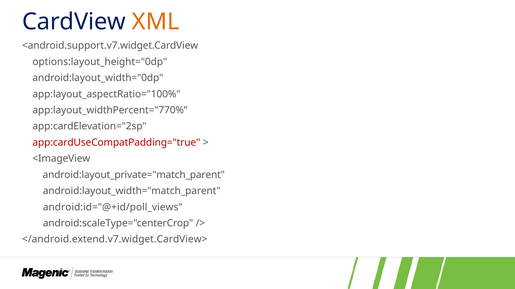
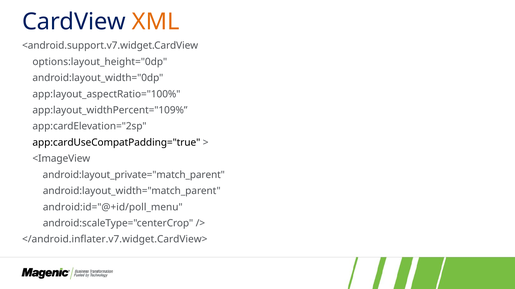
app:layout_widthPercent="770%: app:layout_widthPercent="770% -> app:layout_widthPercent="109% (110, 110)
app:cardUseCompatPadding="true colour: red -> black (116, 143)
android:id="@+id/poll_views: android:id="@+id/poll_views -> android:id="@+id/poll_menu (113, 208)
</android.extend.v7.widget.CardView>: </android.extend.v7.widget.CardView> -> </android.inflater.v7.widget.CardView> (115, 240)
